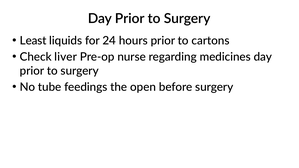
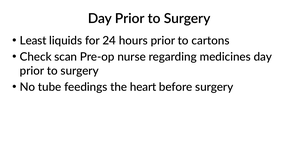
liver: liver -> scan (66, 57)
open: open -> heart (143, 87)
